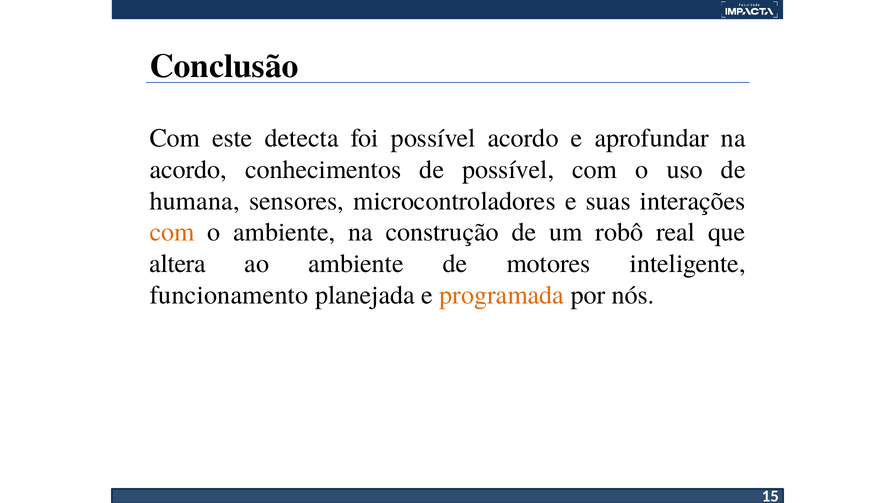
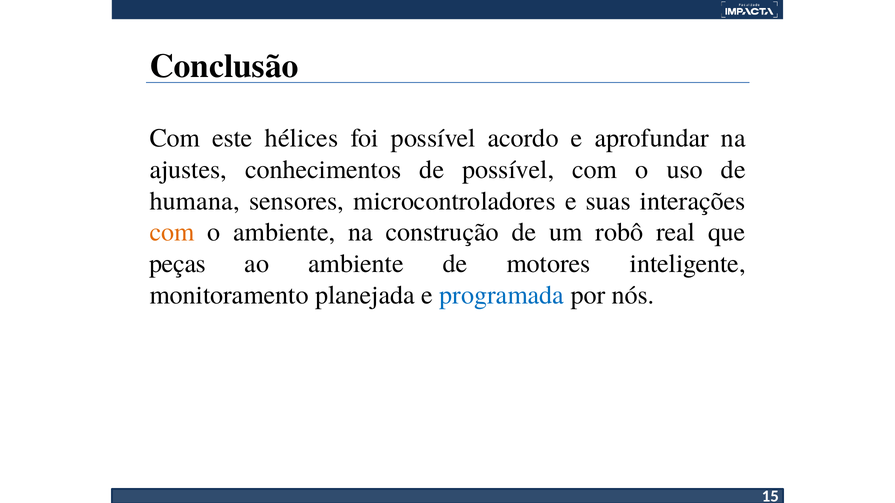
detecta: detecta -> hélices (302, 139)
acordo: acordo -> ajustes (188, 170)
altera: altera -> peças (178, 264)
funcionamento: funcionamento -> monitoramento (229, 295)
programada colour: orange -> blue (502, 295)
